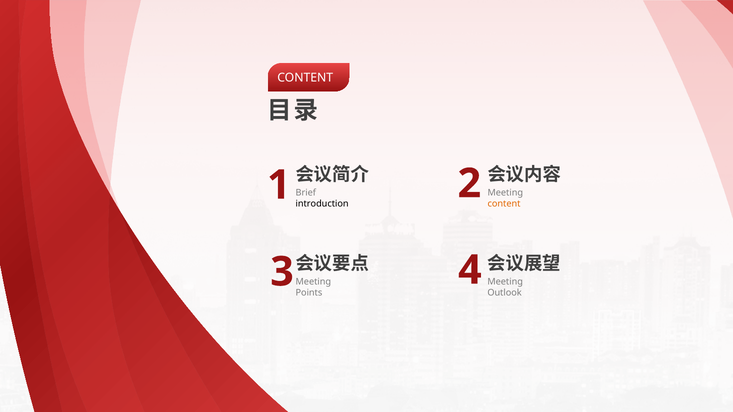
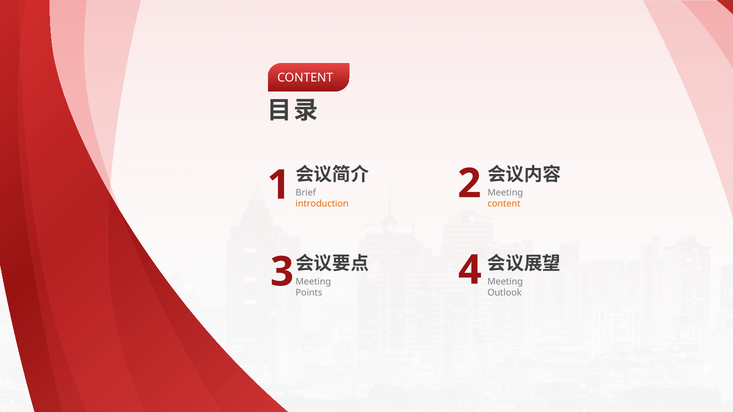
introduction colour: black -> orange (322, 204)
